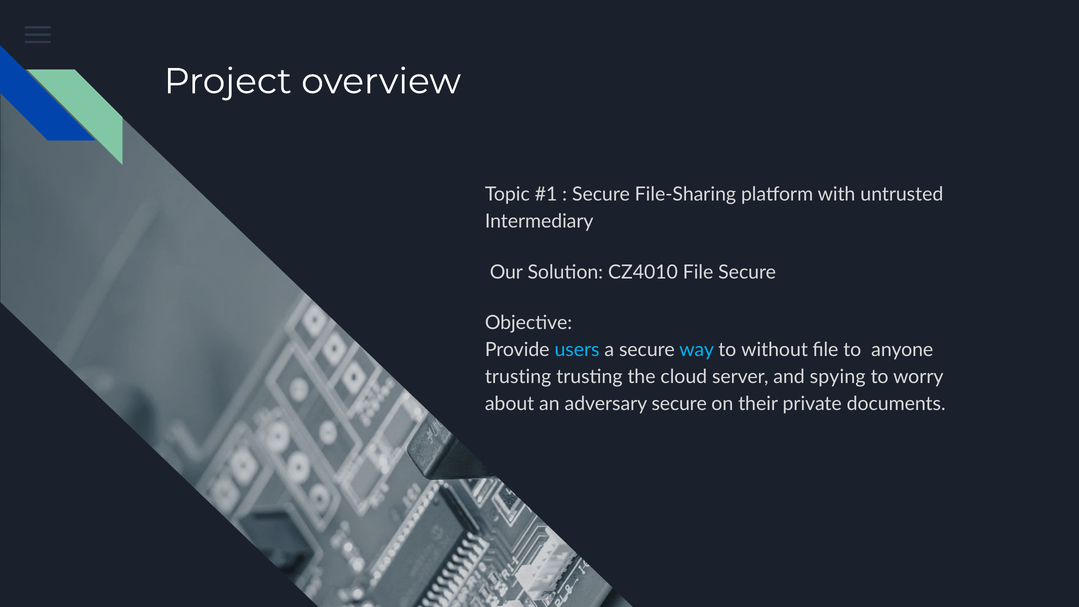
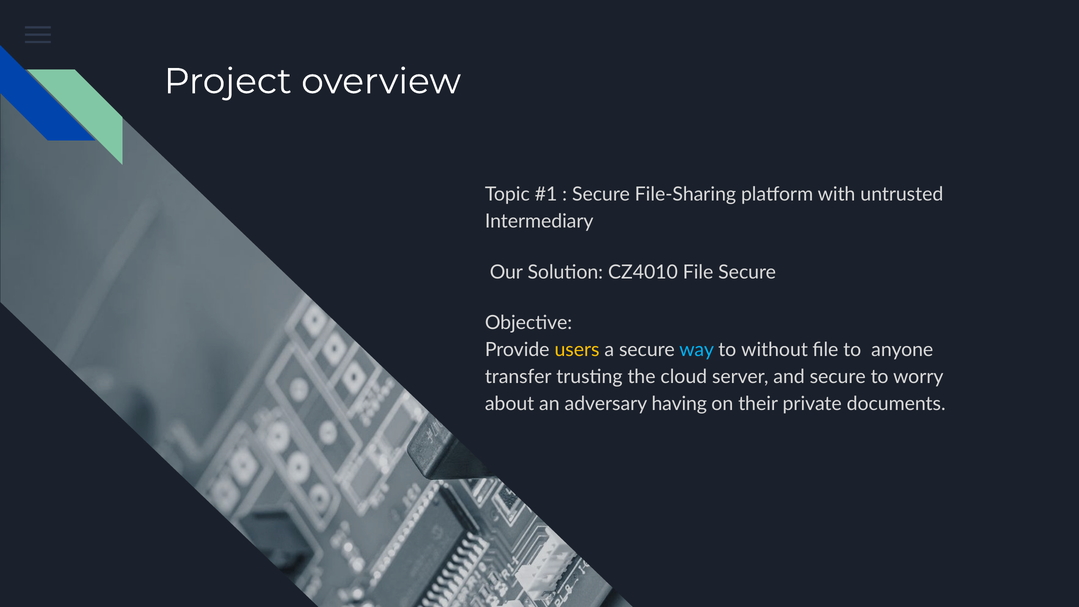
users colour: light blue -> yellow (577, 350)
trusting: trusting -> transfer (518, 377)
and spying: spying -> secure (838, 377)
adversary secure: secure -> having (679, 404)
